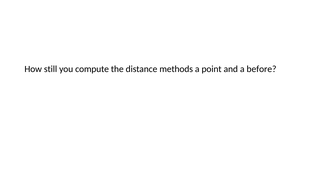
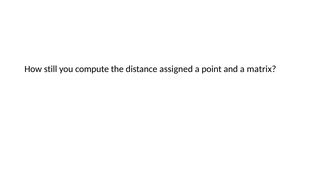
methods: methods -> assigned (176, 69)
before: before -> matrix (261, 69)
